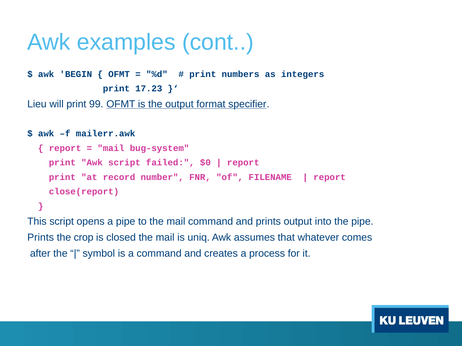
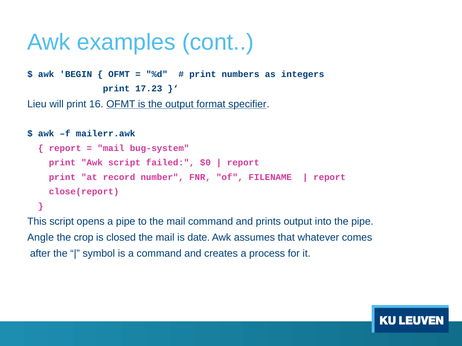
99: 99 -> 16 (96, 104)
Prints: Prints -> Angle (41, 238)
uniq: uniq -> date (199, 238)
